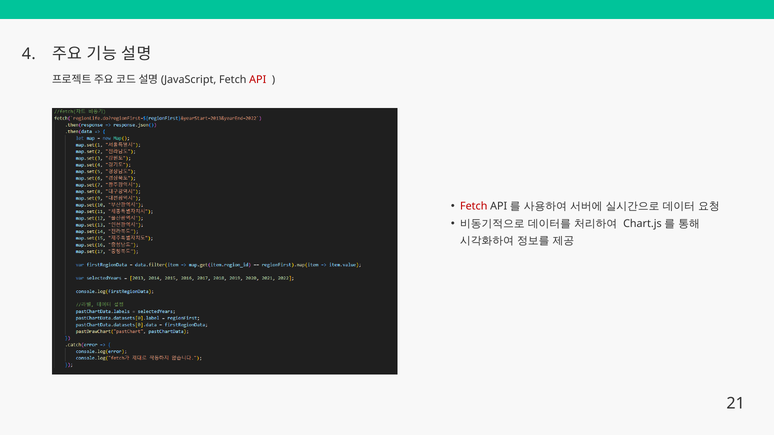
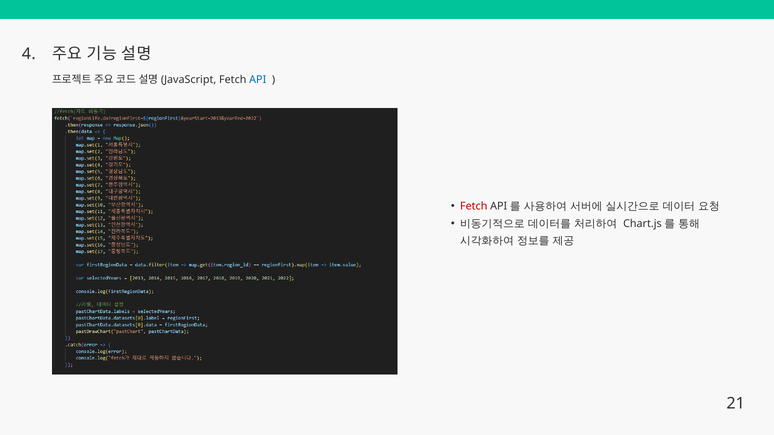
API colour: red -> blue (258, 80)
